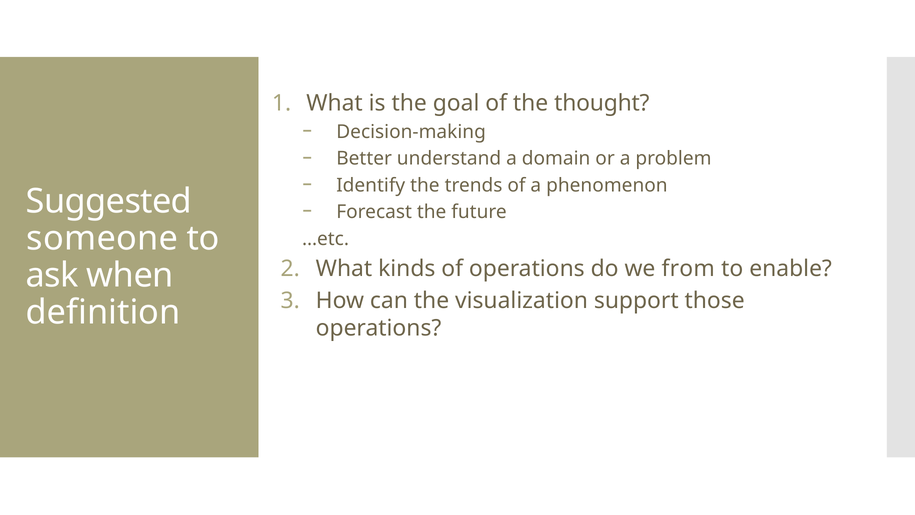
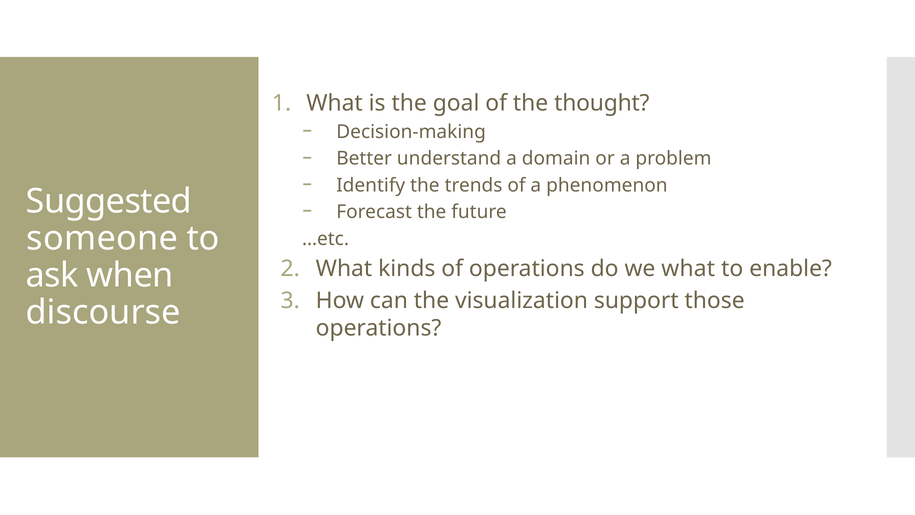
we from: from -> what (688, 269)
definition: definition -> discourse (103, 312)
